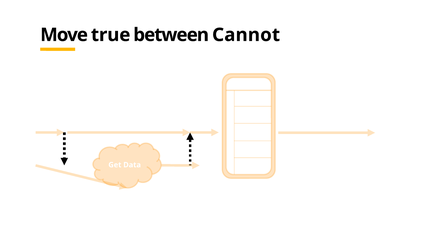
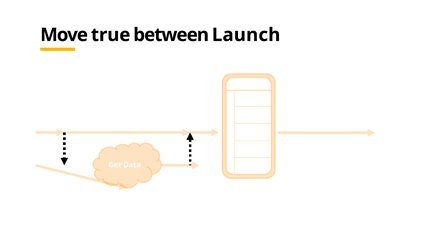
Cannot: Cannot -> Launch (246, 35)
